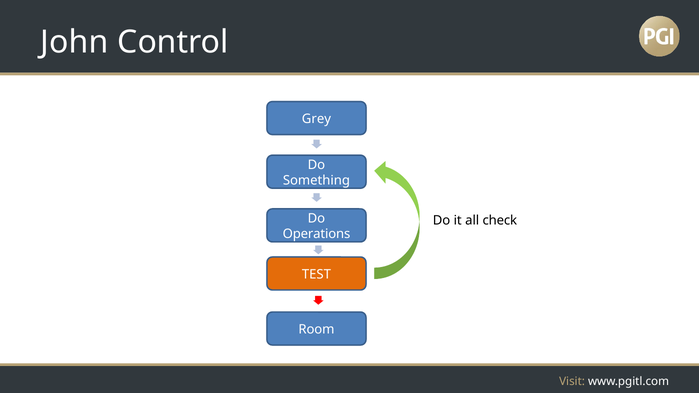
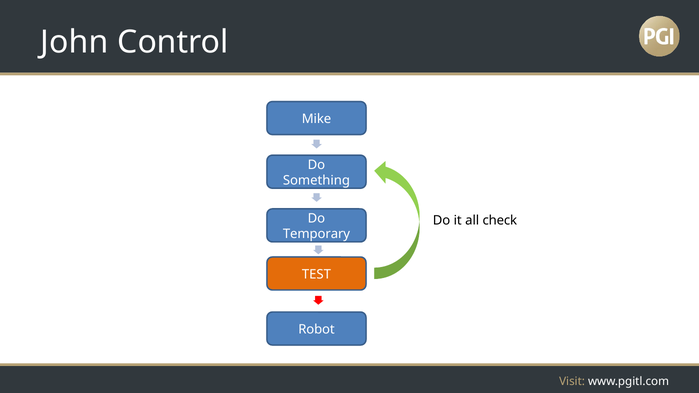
Grey: Grey -> Mike (316, 119)
Operations: Operations -> Temporary (316, 234)
Room: Room -> Robot (316, 330)
